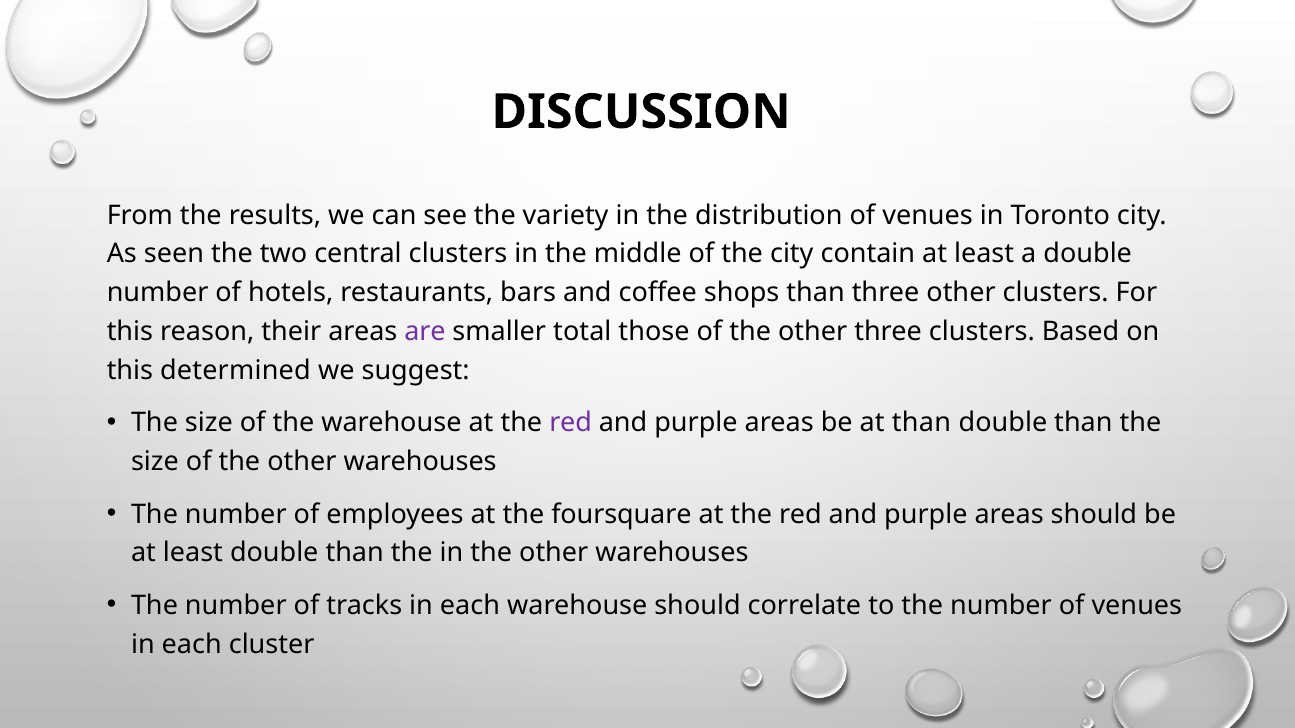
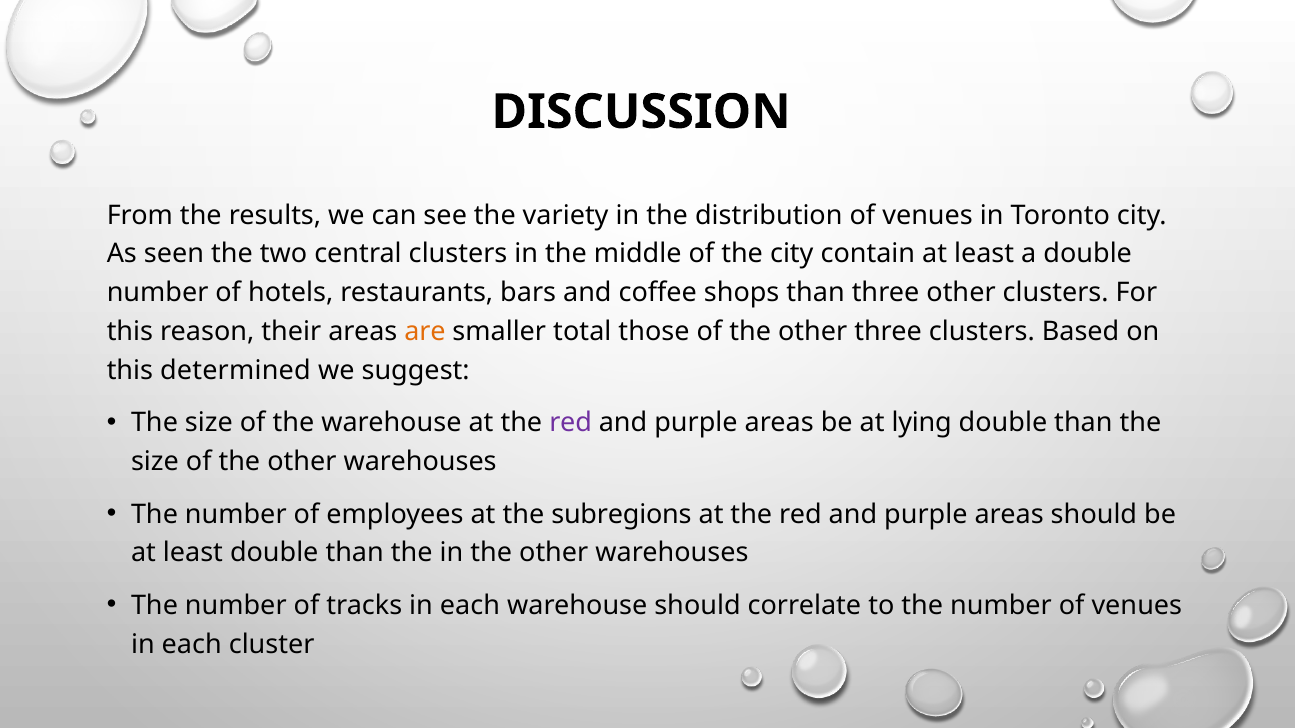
are colour: purple -> orange (425, 332)
at than: than -> lying (922, 423)
foursquare: foursquare -> subregions (621, 514)
